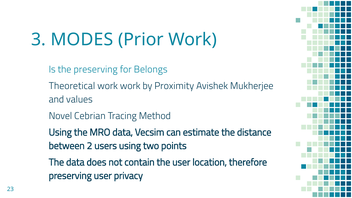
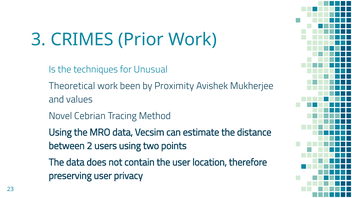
MODES: MODES -> CRIMES (82, 40)
the preserving: preserving -> techniques (96, 69)
Belongs: Belongs -> Unusual (151, 69)
work work: work -> been (130, 86)
